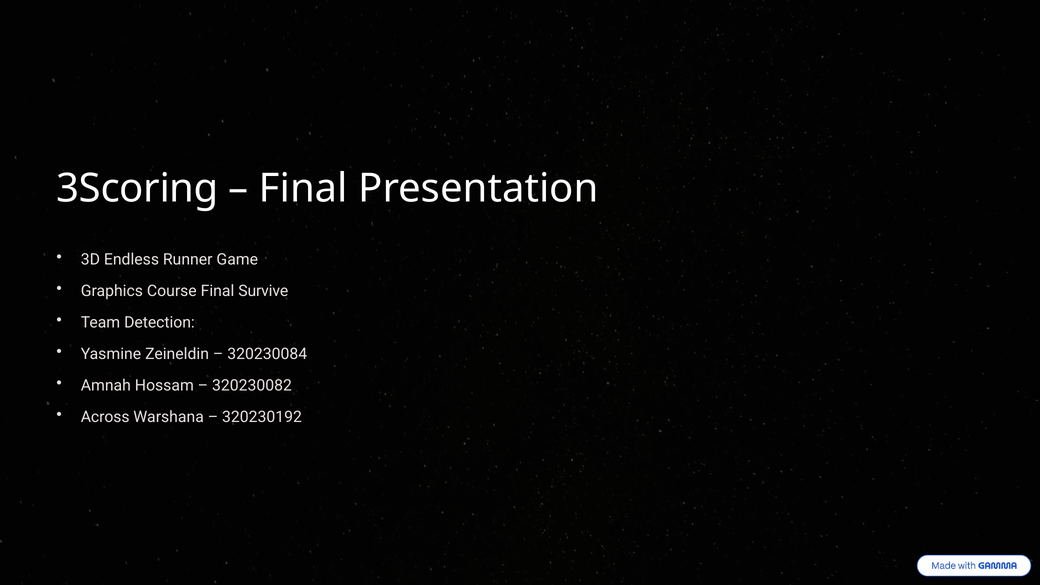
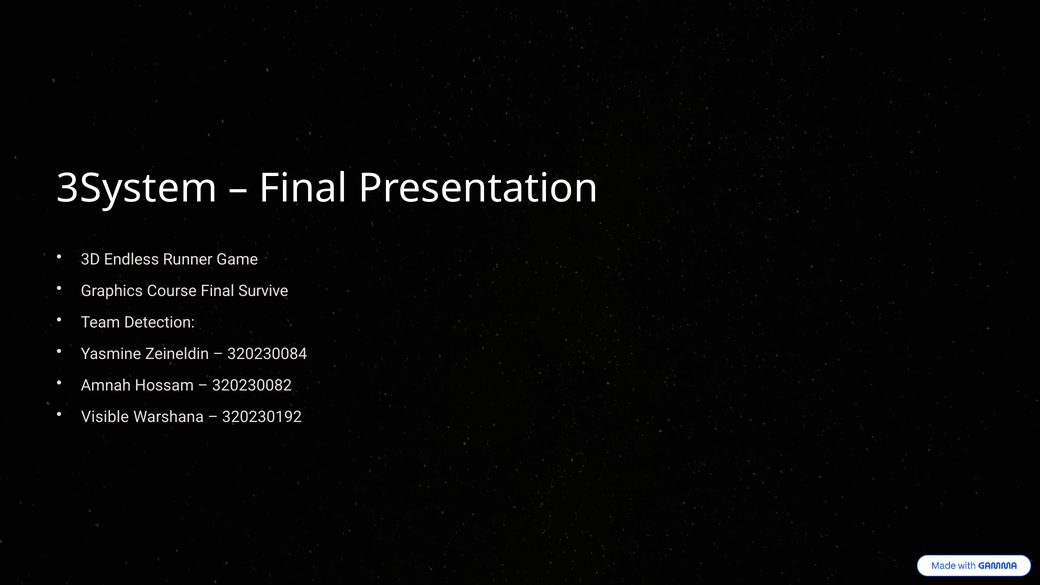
3Scoring: 3Scoring -> 3System (137, 189)
Across: Across -> Visible (105, 417)
